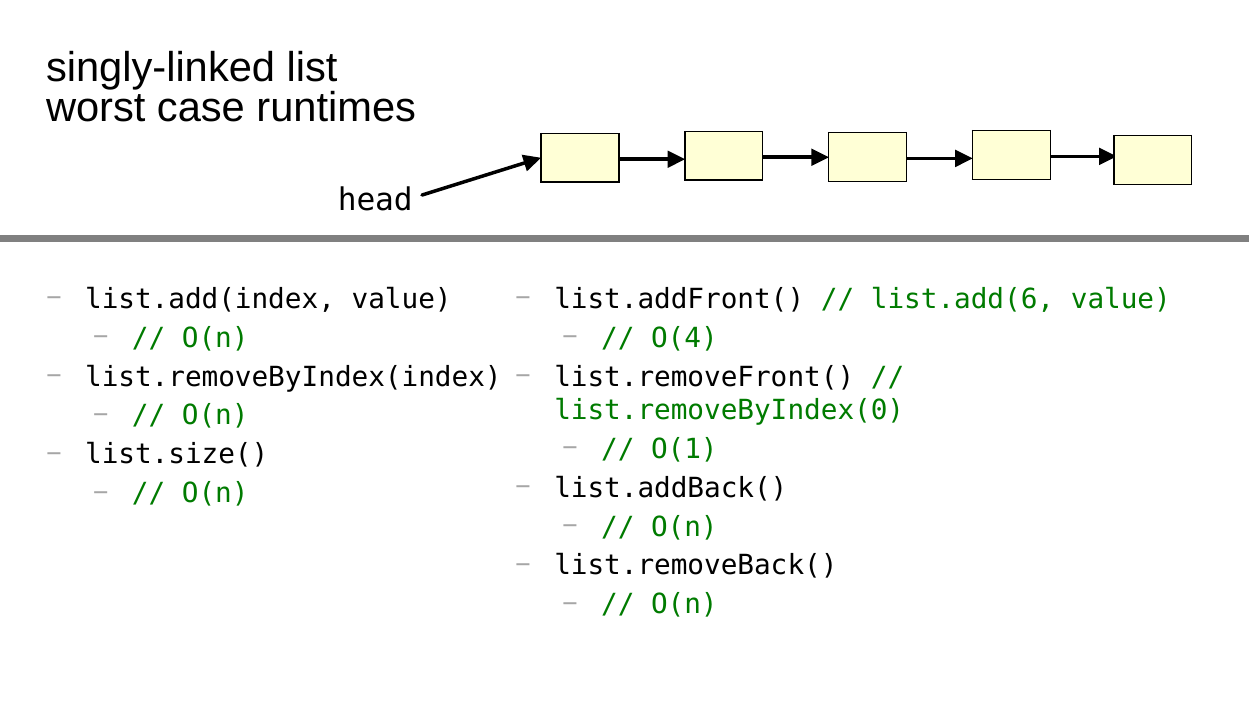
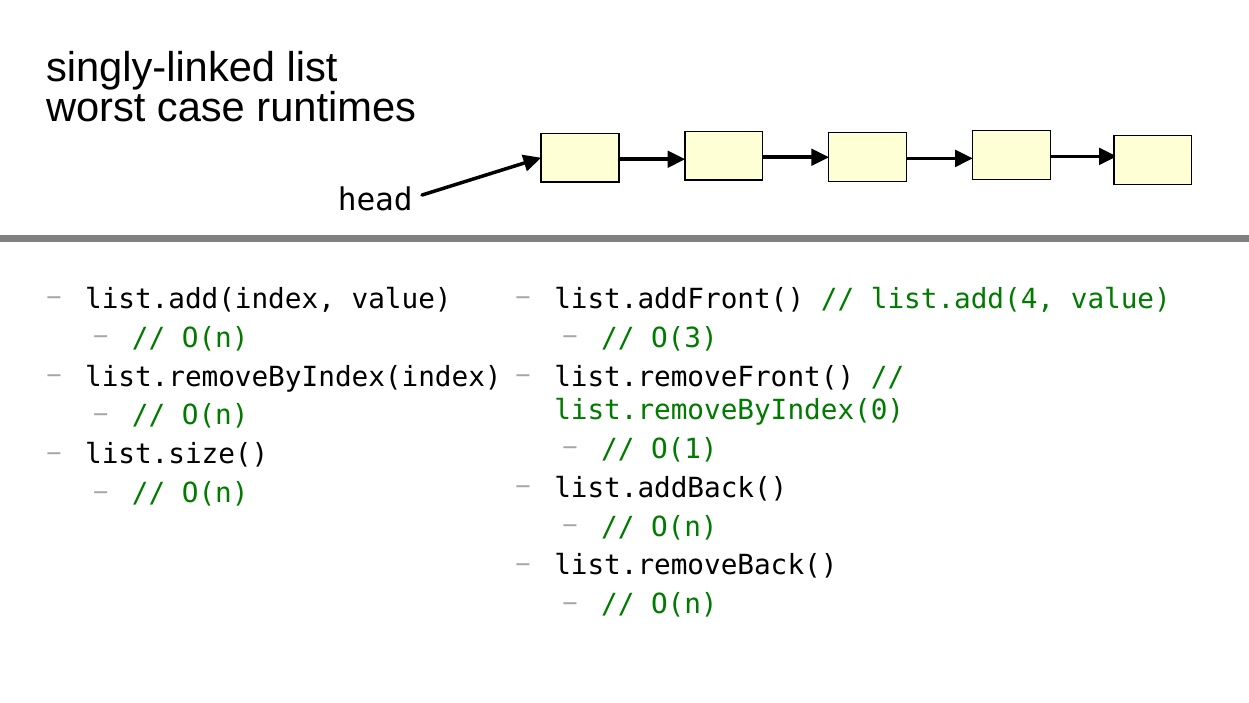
list.add(6: list.add(6 -> list.add(4 (963, 299)
O(4: O(4 -> O(3 (684, 338)
